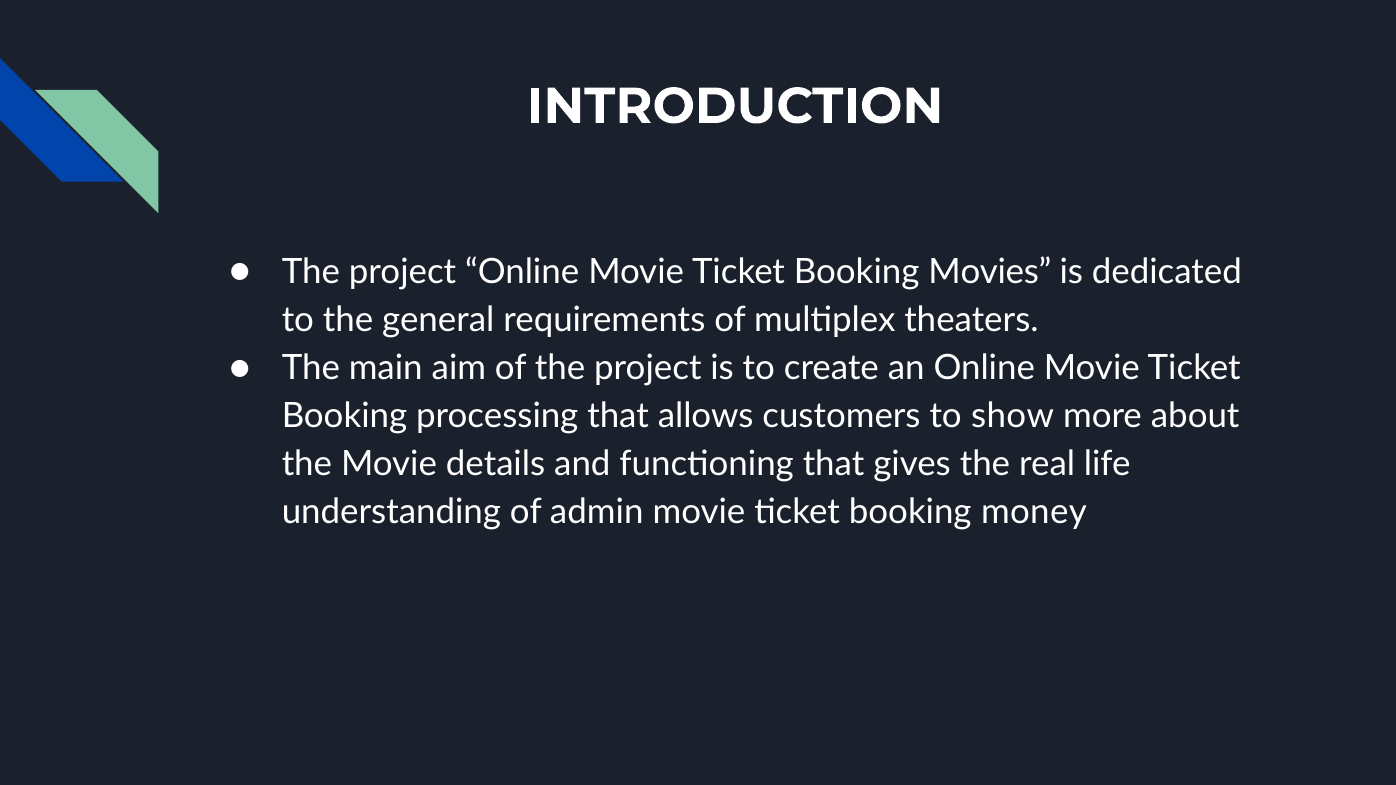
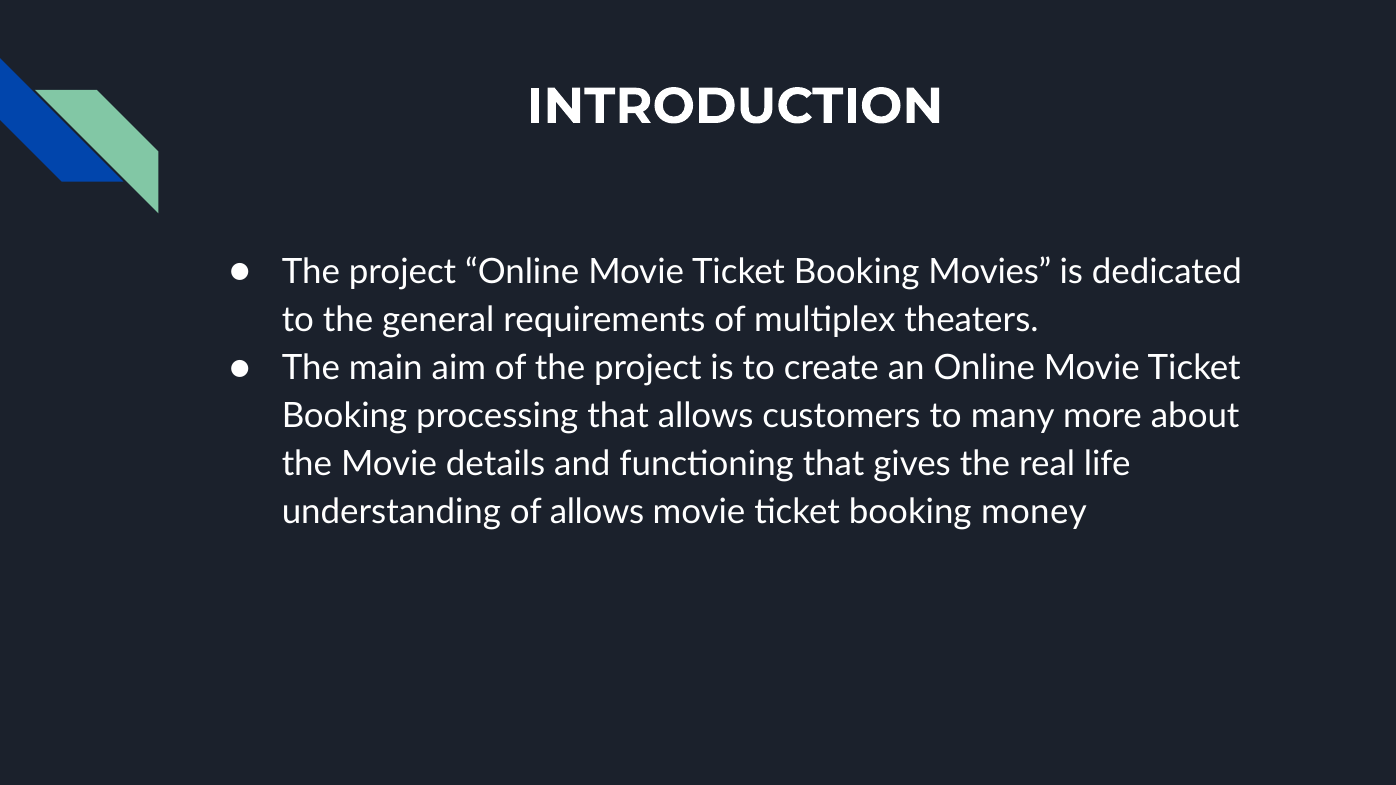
show: show -> many (1013, 416)
of admin: admin -> allows (597, 513)
